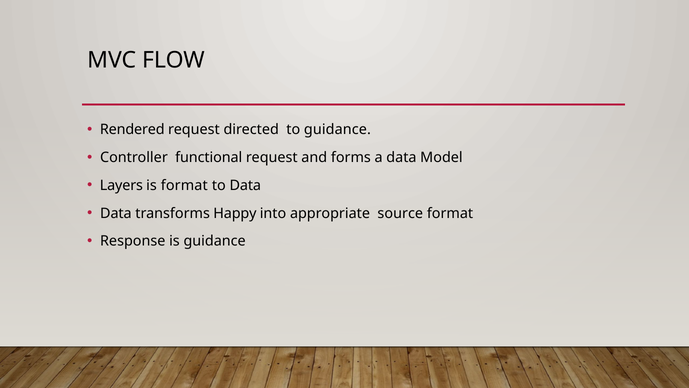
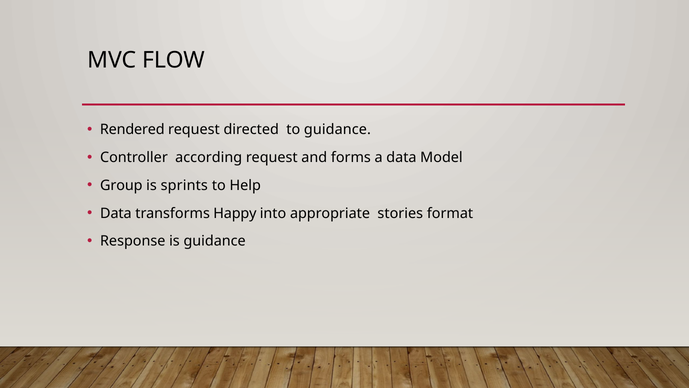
functional: functional -> according (209, 157)
Layers: Layers -> Group (121, 185)
is format: format -> sprints (184, 185)
to Data: Data -> Help (245, 185)
source: source -> stories (400, 213)
